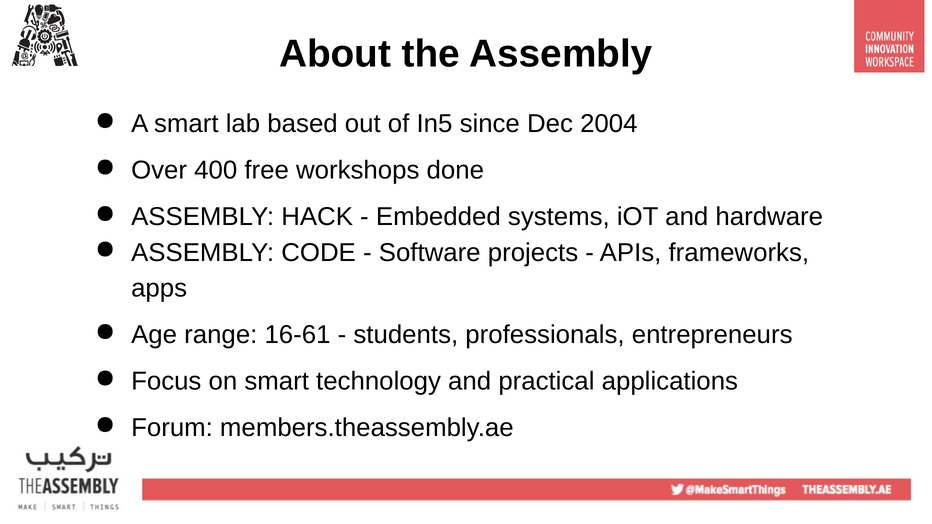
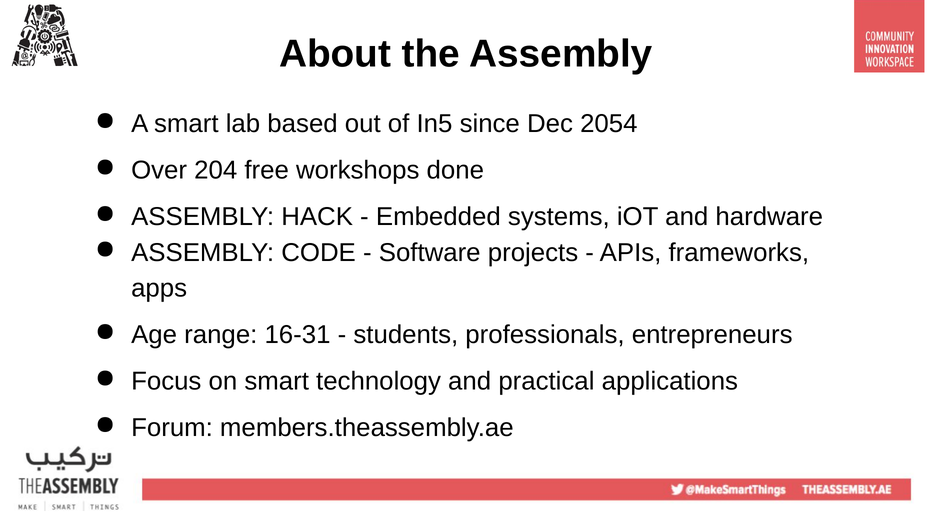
2004: 2004 -> 2054 (609, 124)
400: 400 -> 204 (216, 170)
16-61: 16-61 -> 16-31 (298, 335)
